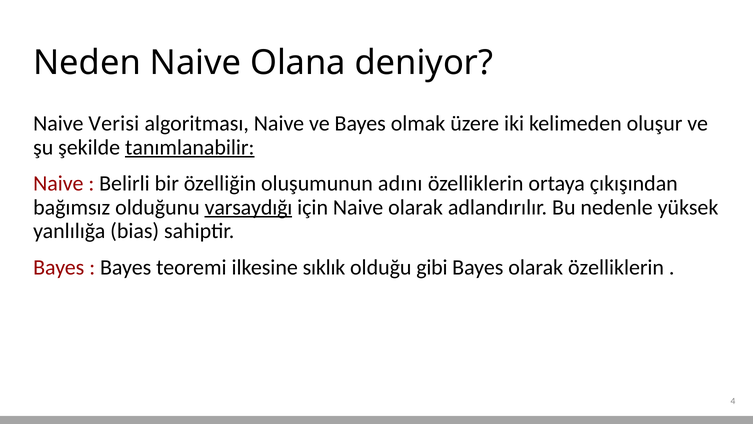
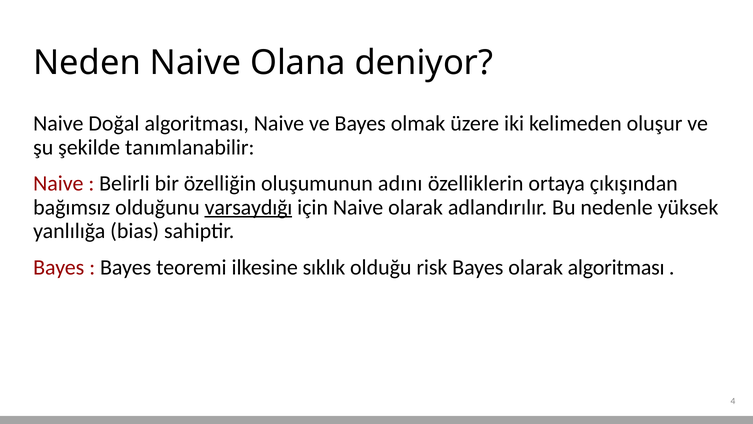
Verisi: Verisi -> Doğal (114, 124)
tanımlanabilir underline: present -> none (190, 147)
gibi: gibi -> risk (432, 267)
olarak özelliklerin: özelliklerin -> algoritması (616, 267)
